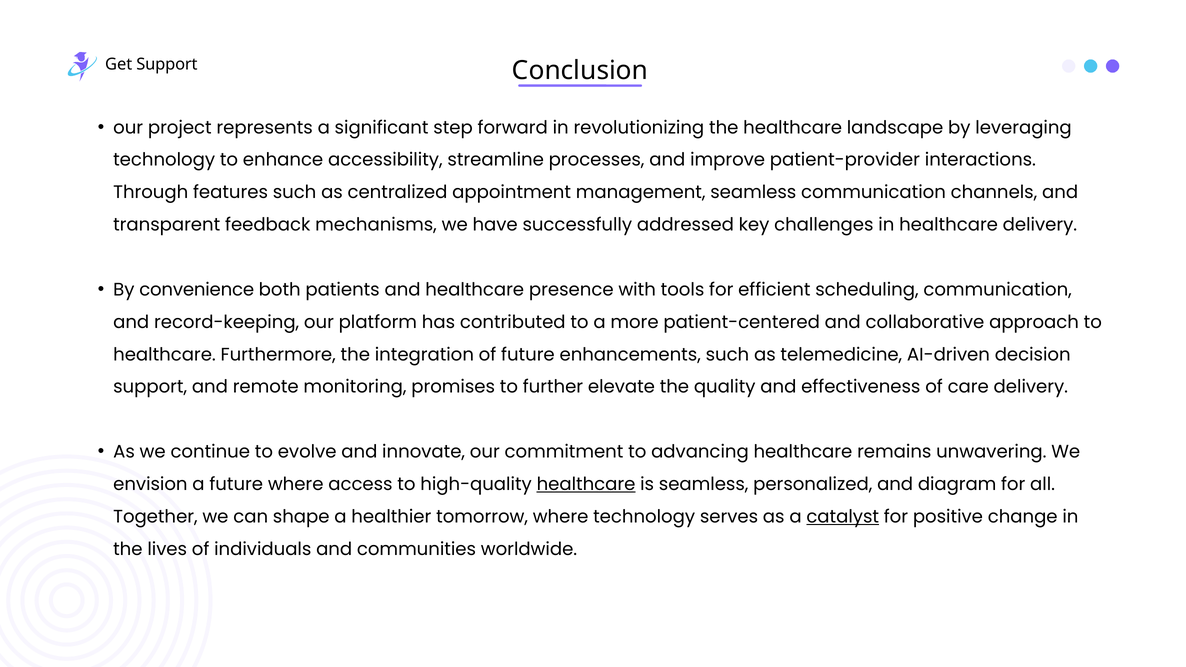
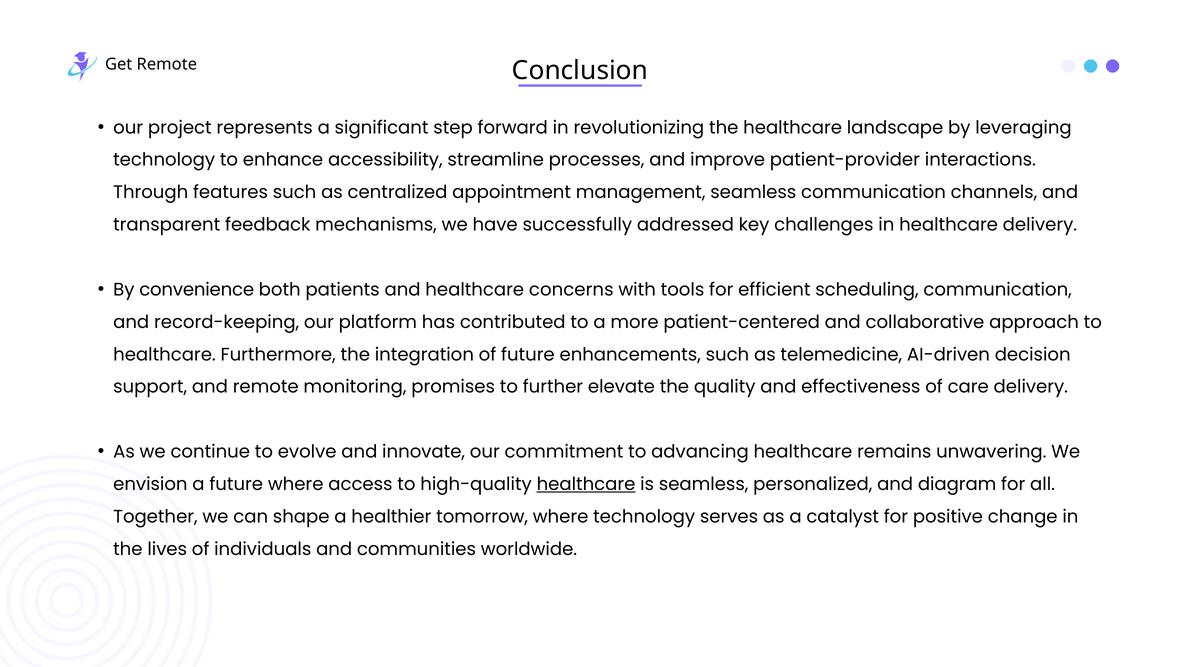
Get Support: Support -> Remote (167, 64)
presence: presence -> concerns (571, 290)
catalyst underline: present -> none (843, 517)
